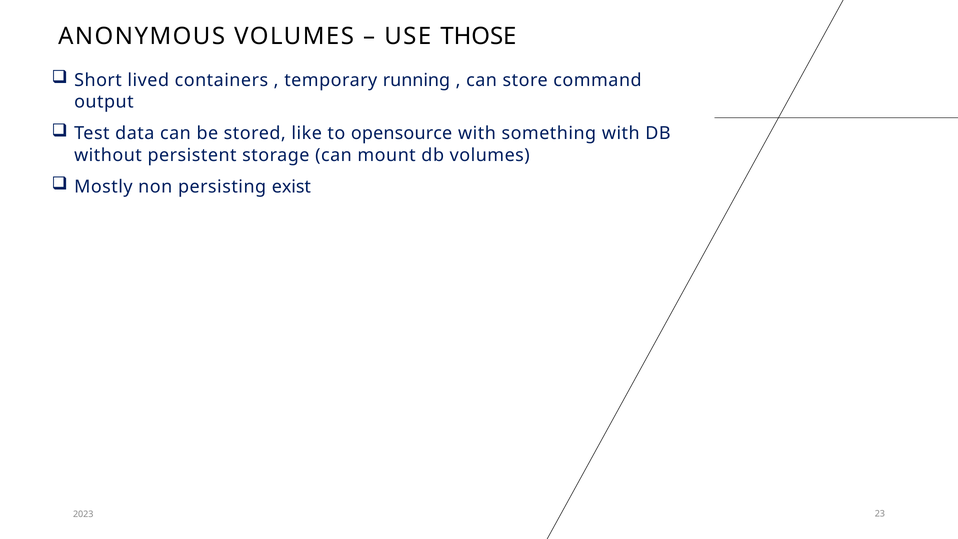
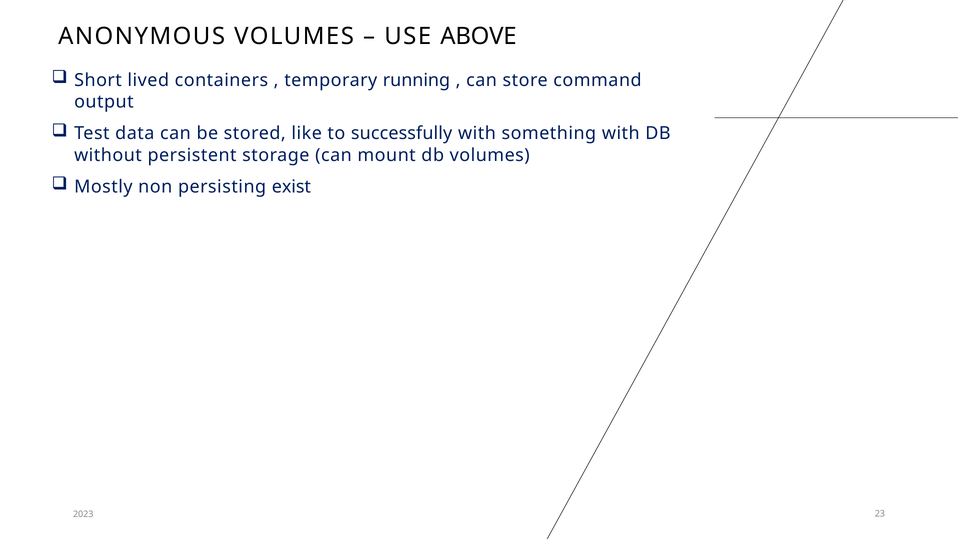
THOSE: THOSE -> ABOVE (478, 36)
opensource: opensource -> successfully (402, 134)
